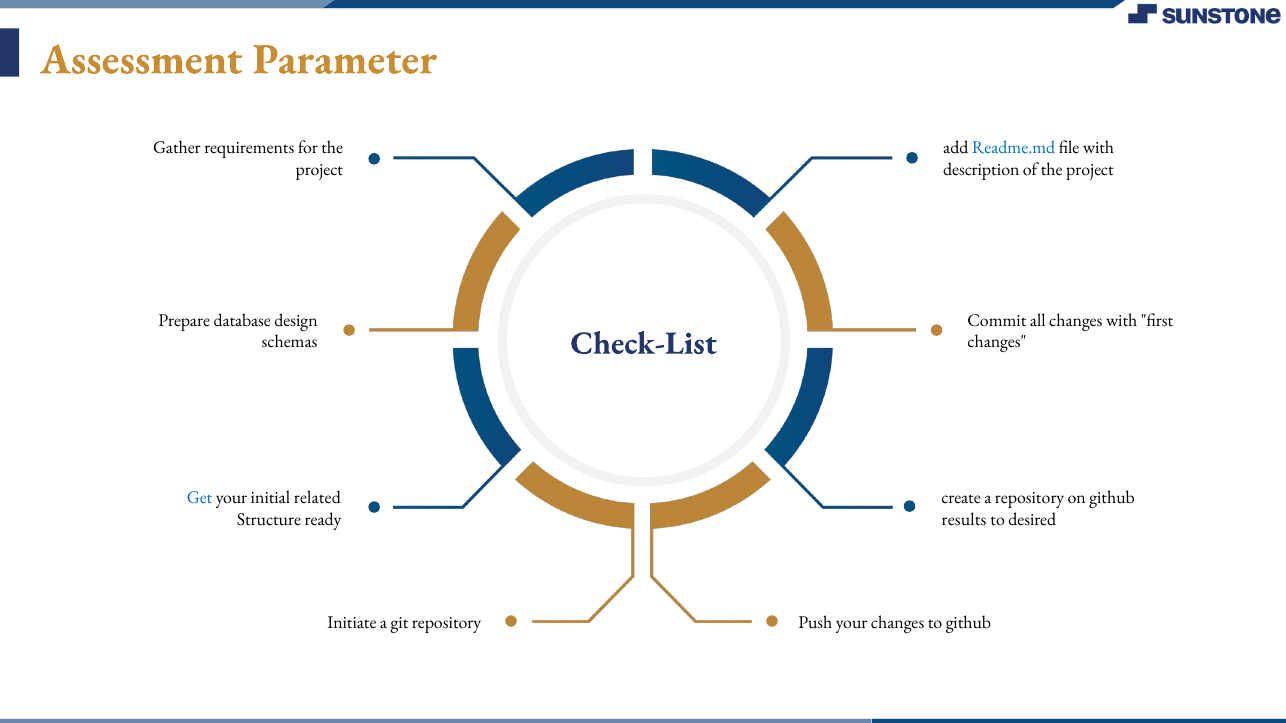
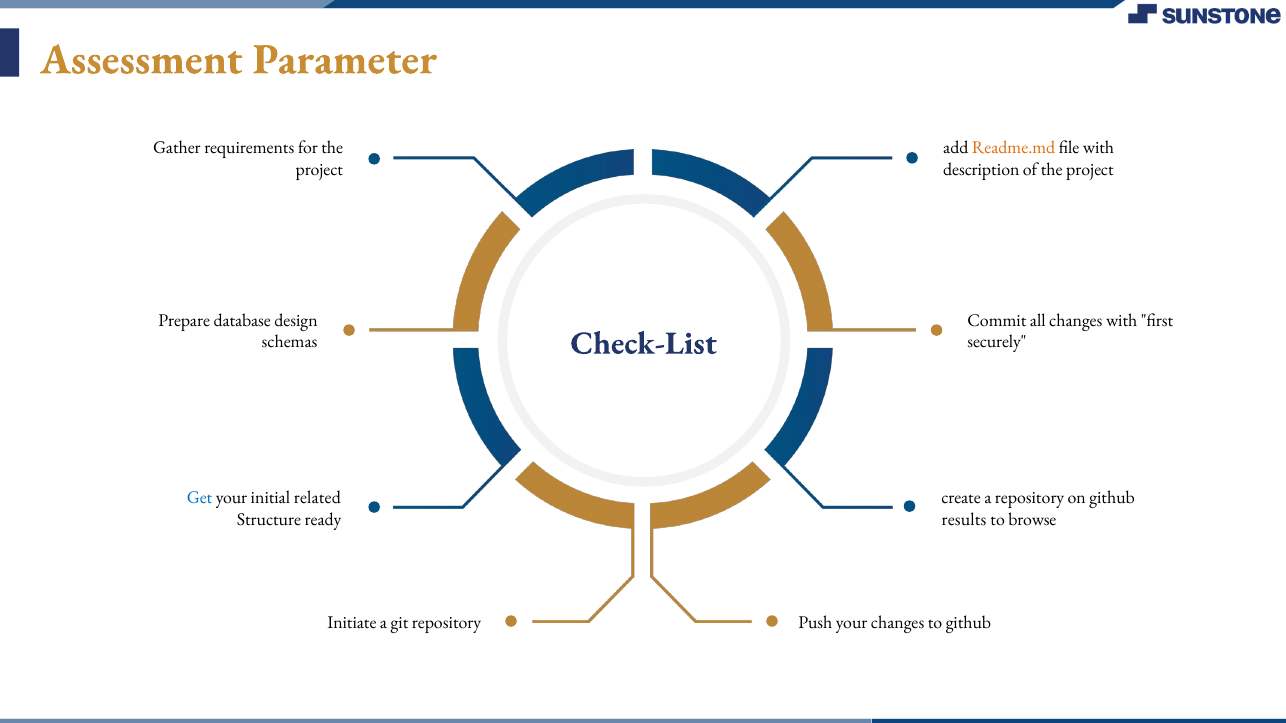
Readme.md colour: blue -> orange (1014, 148)
changes: changes -> securely (997, 342)
desired: desired -> browse (1032, 519)
